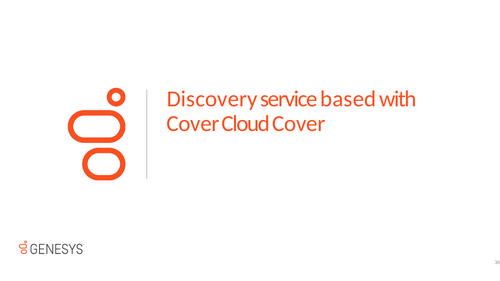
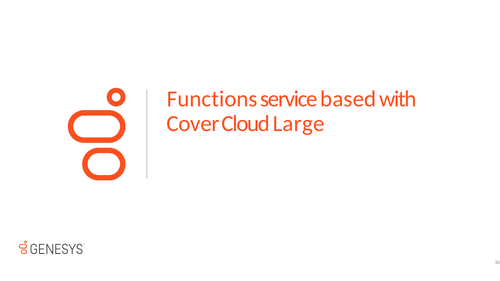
Discovery: Discovery -> Functions (212, 99)
Cloud Cover: Cover -> Large (299, 124)
